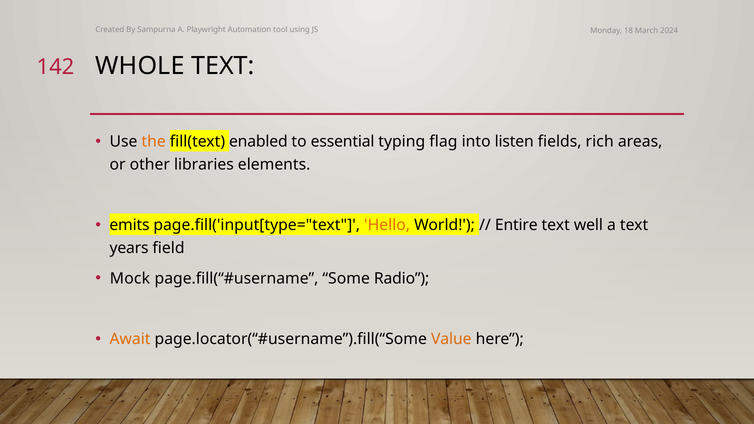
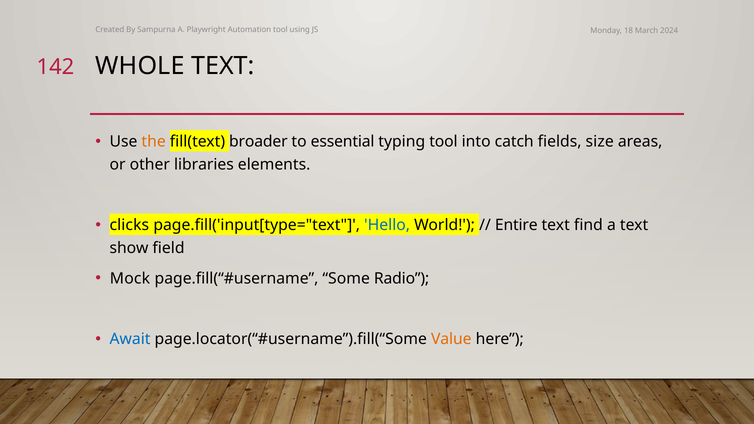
enabled: enabled -> broader (258, 142)
typing flag: flag -> tool (443, 142)
listen: listen -> catch (514, 142)
rich: rich -> size (600, 142)
emits: emits -> clicks (129, 225)
Hello colour: orange -> blue (387, 225)
well: well -> find (588, 225)
years: years -> show (129, 248)
Await colour: orange -> blue (130, 339)
